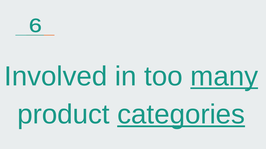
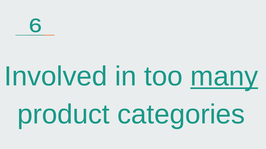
categories underline: present -> none (181, 115)
